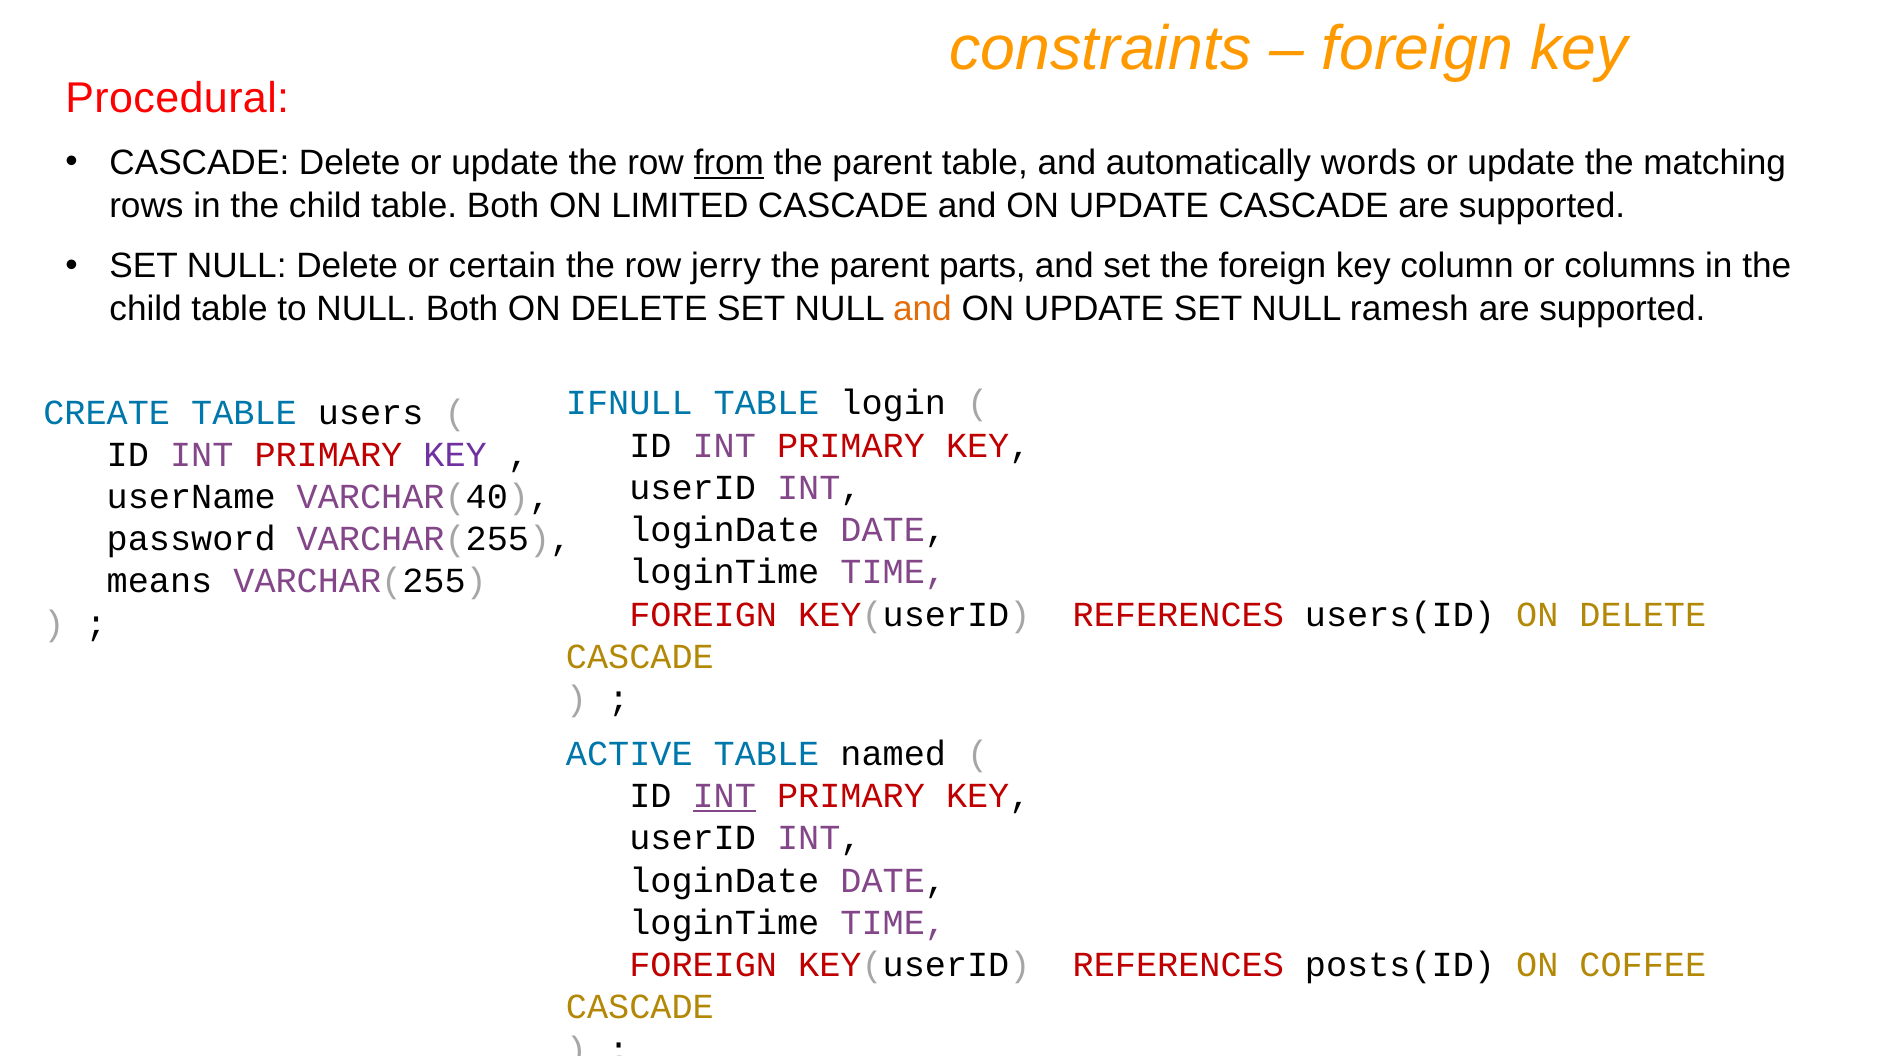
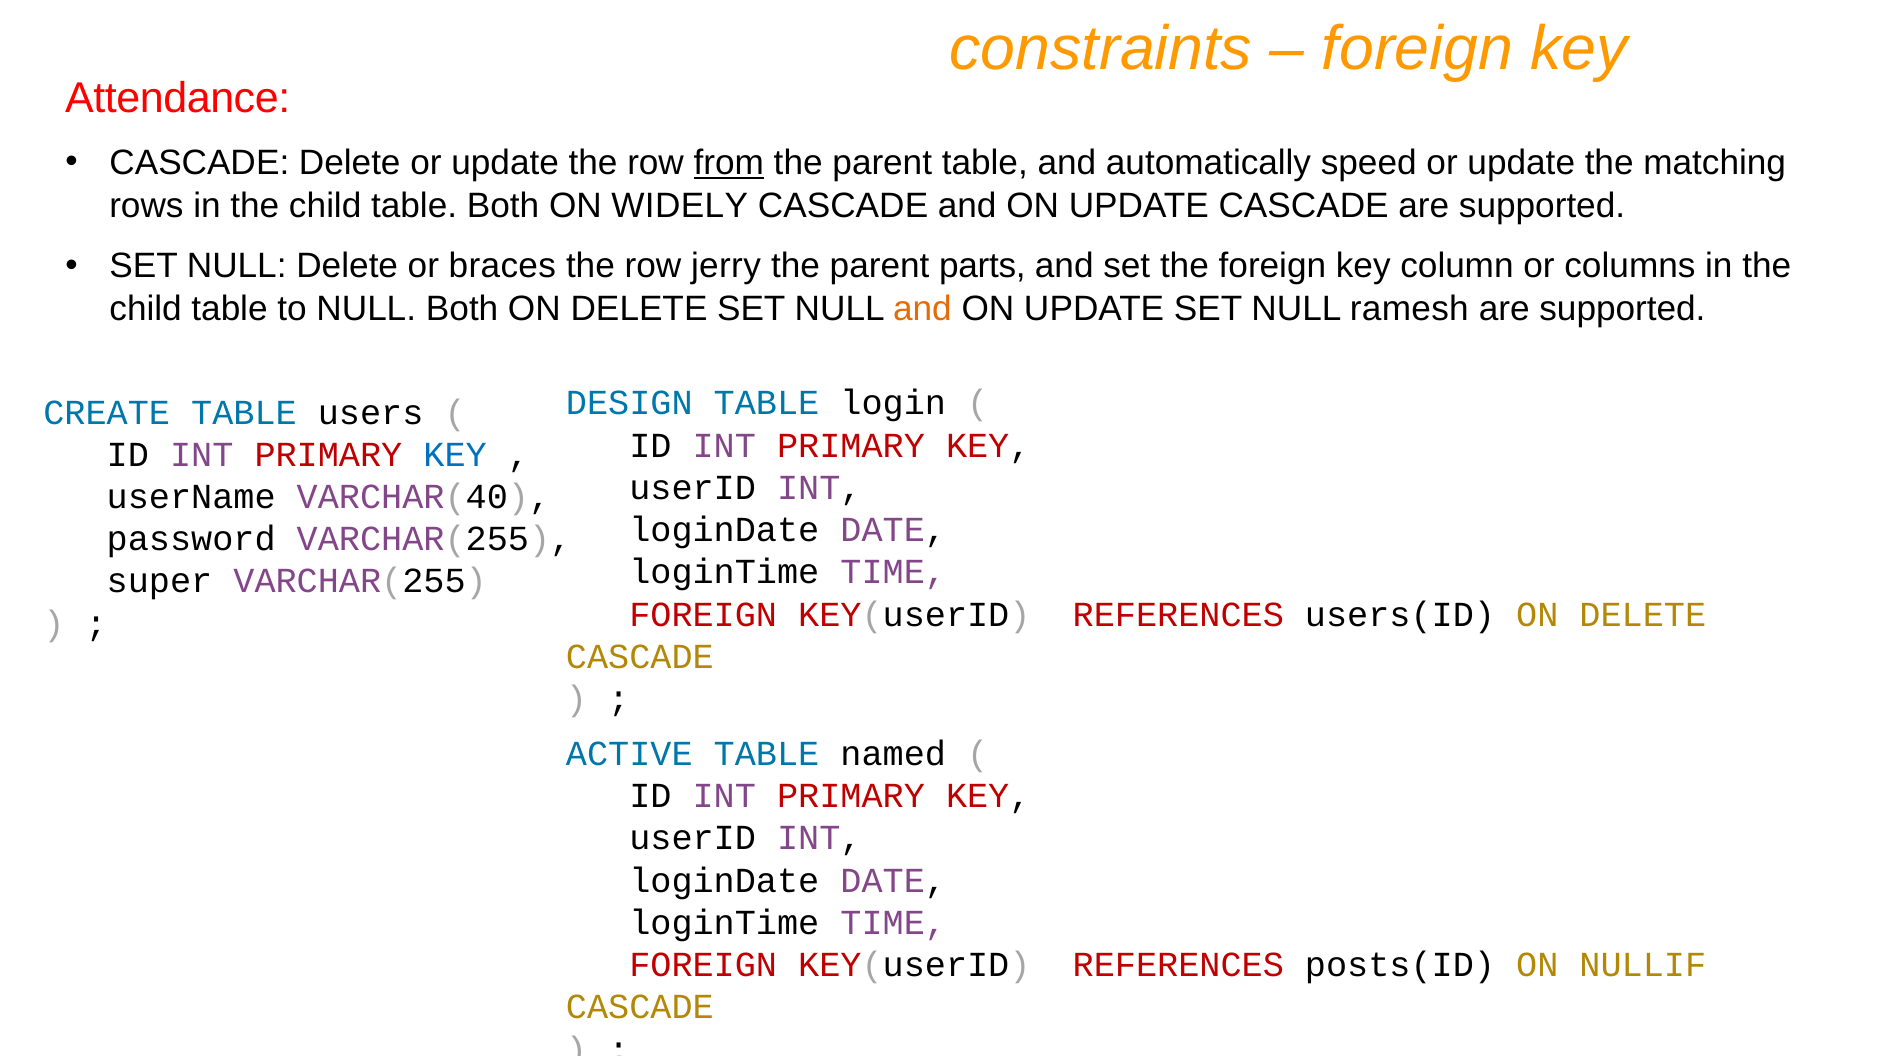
Procedural: Procedural -> Attendance (178, 98)
words: words -> speed (1369, 163)
LIMITED: LIMITED -> WIDELY (680, 205)
certain: certain -> braces (502, 266)
IFNULL: IFNULL -> DESIGN (629, 403)
KEY colour: purple -> blue (455, 455)
means: means -> super (159, 581)
INT underline: present -> none (724, 796)
COFFEE: COFFEE -> NULLIF (1643, 965)
